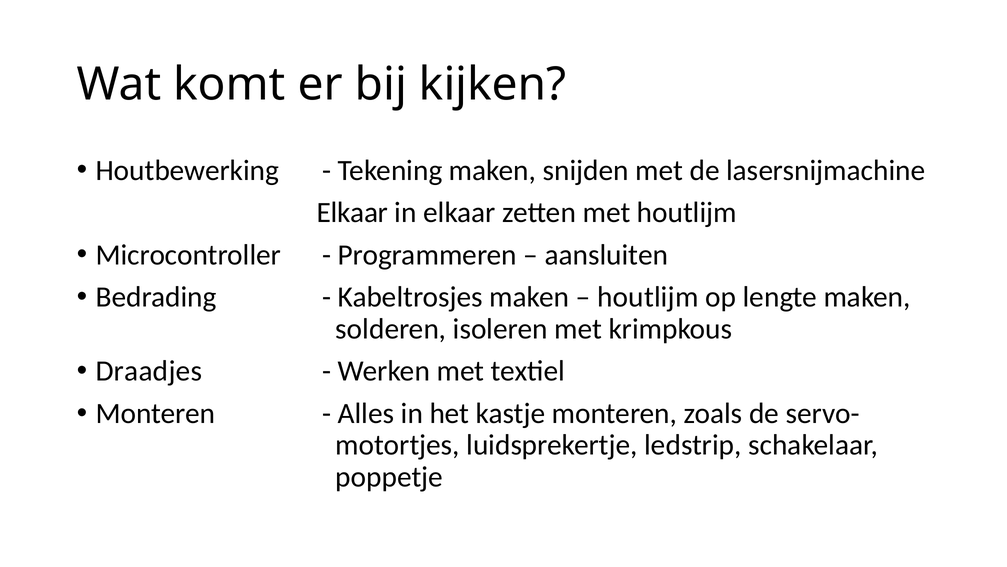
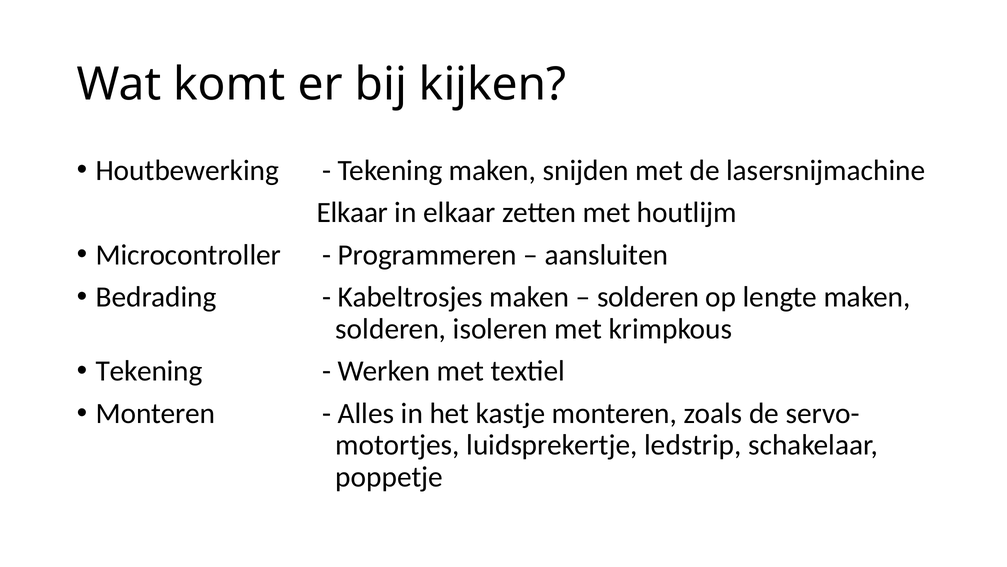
houtlijm: houtlijm -> solderen (648, 297)
Draadjes: Draadjes -> Tekening (149, 371)
